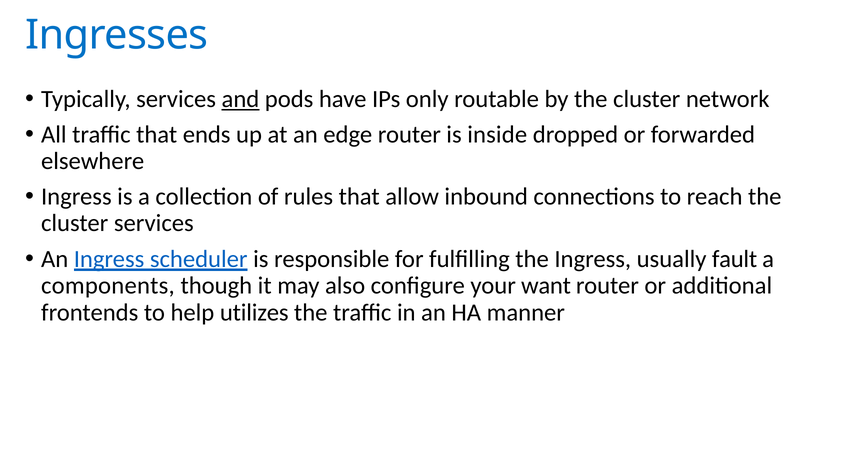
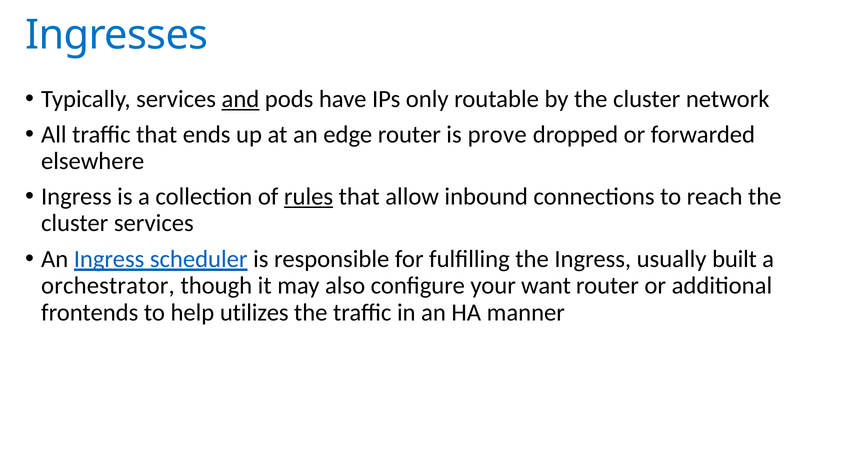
inside: inside -> prove (497, 135)
rules underline: none -> present (309, 197)
fault: fault -> built (734, 259)
components: components -> orchestrator (108, 286)
